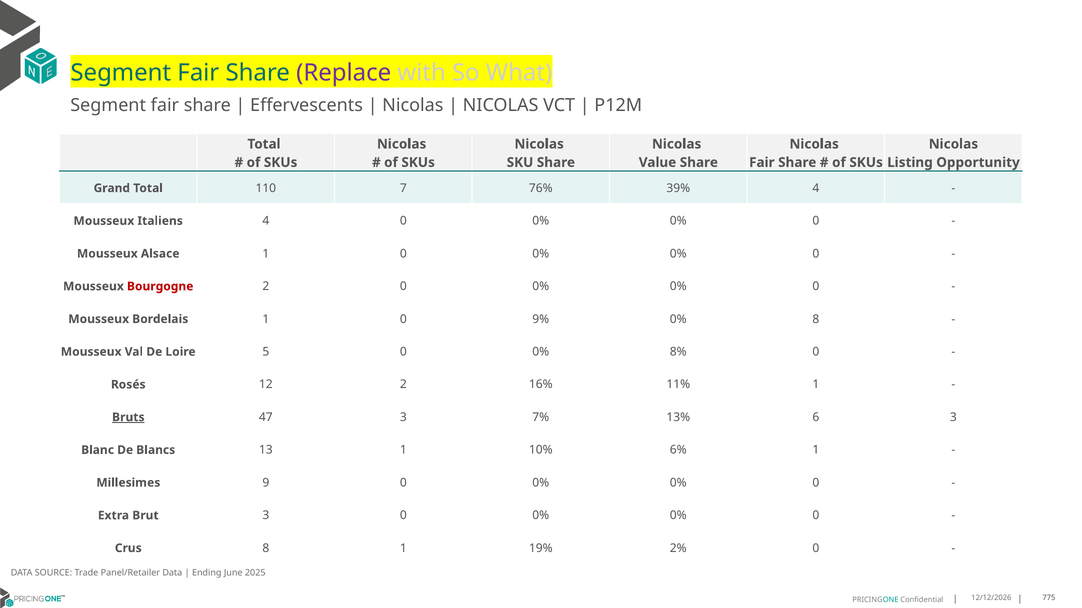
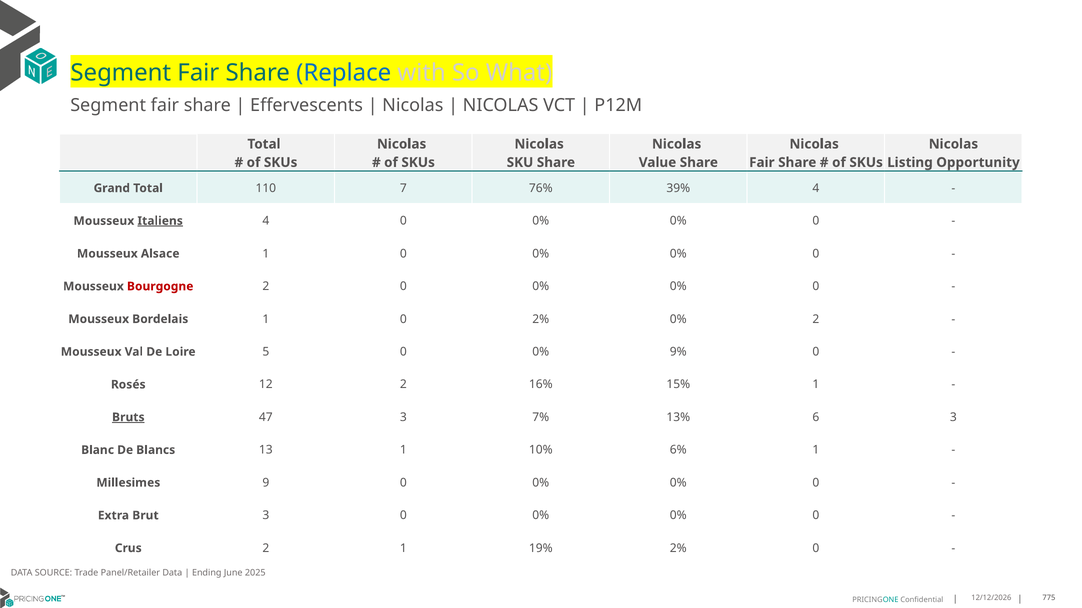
Replace colour: purple -> blue (344, 73)
Italiens underline: none -> present (160, 221)
0 9%: 9% -> 2% (541, 319)
0% 8: 8 -> 2 (816, 319)
8%: 8% -> 9% (678, 352)
11%: 11% -> 15% (678, 385)
Crus 8: 8 -> 2 (266, 549)
